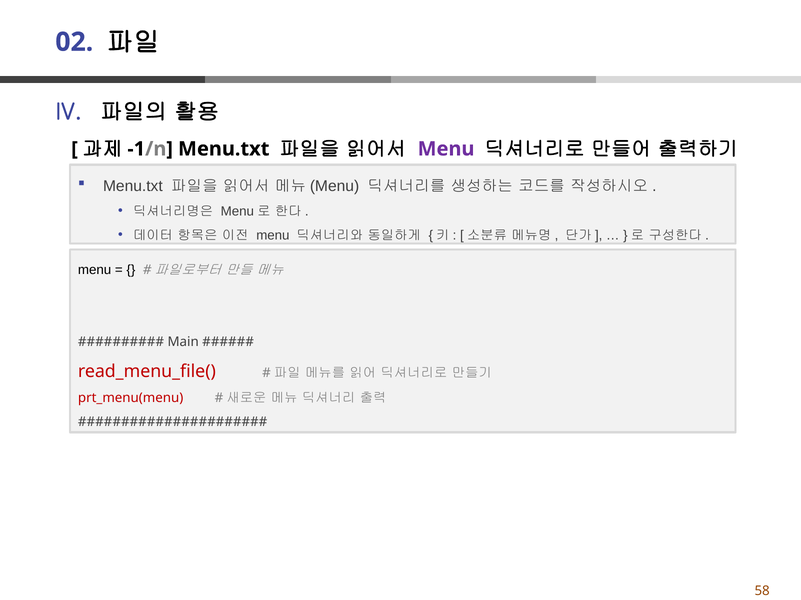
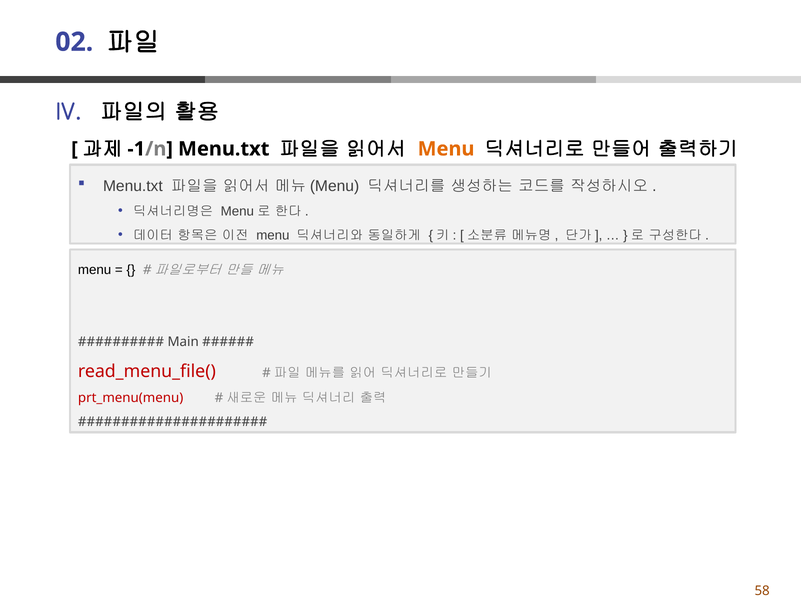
Menu colour: purple -> orange (446, 149)
